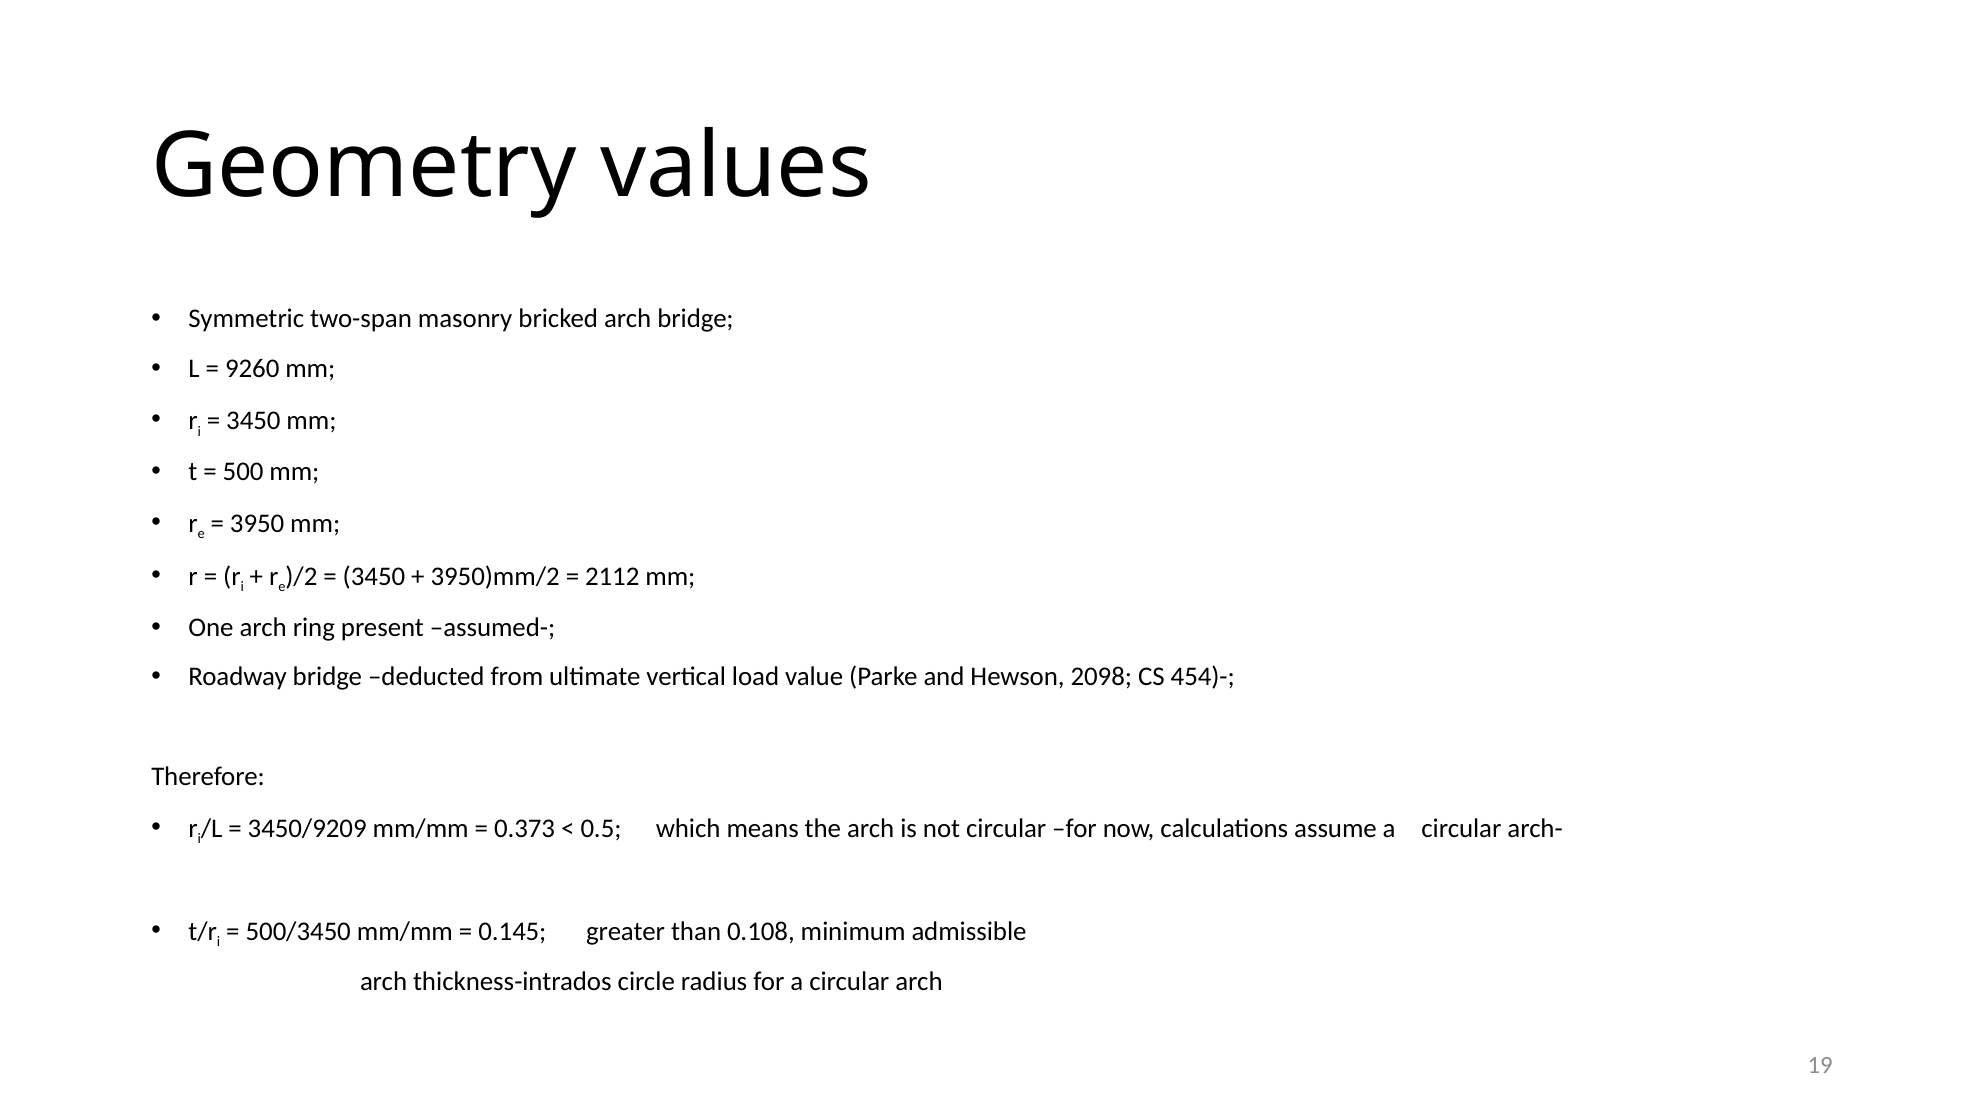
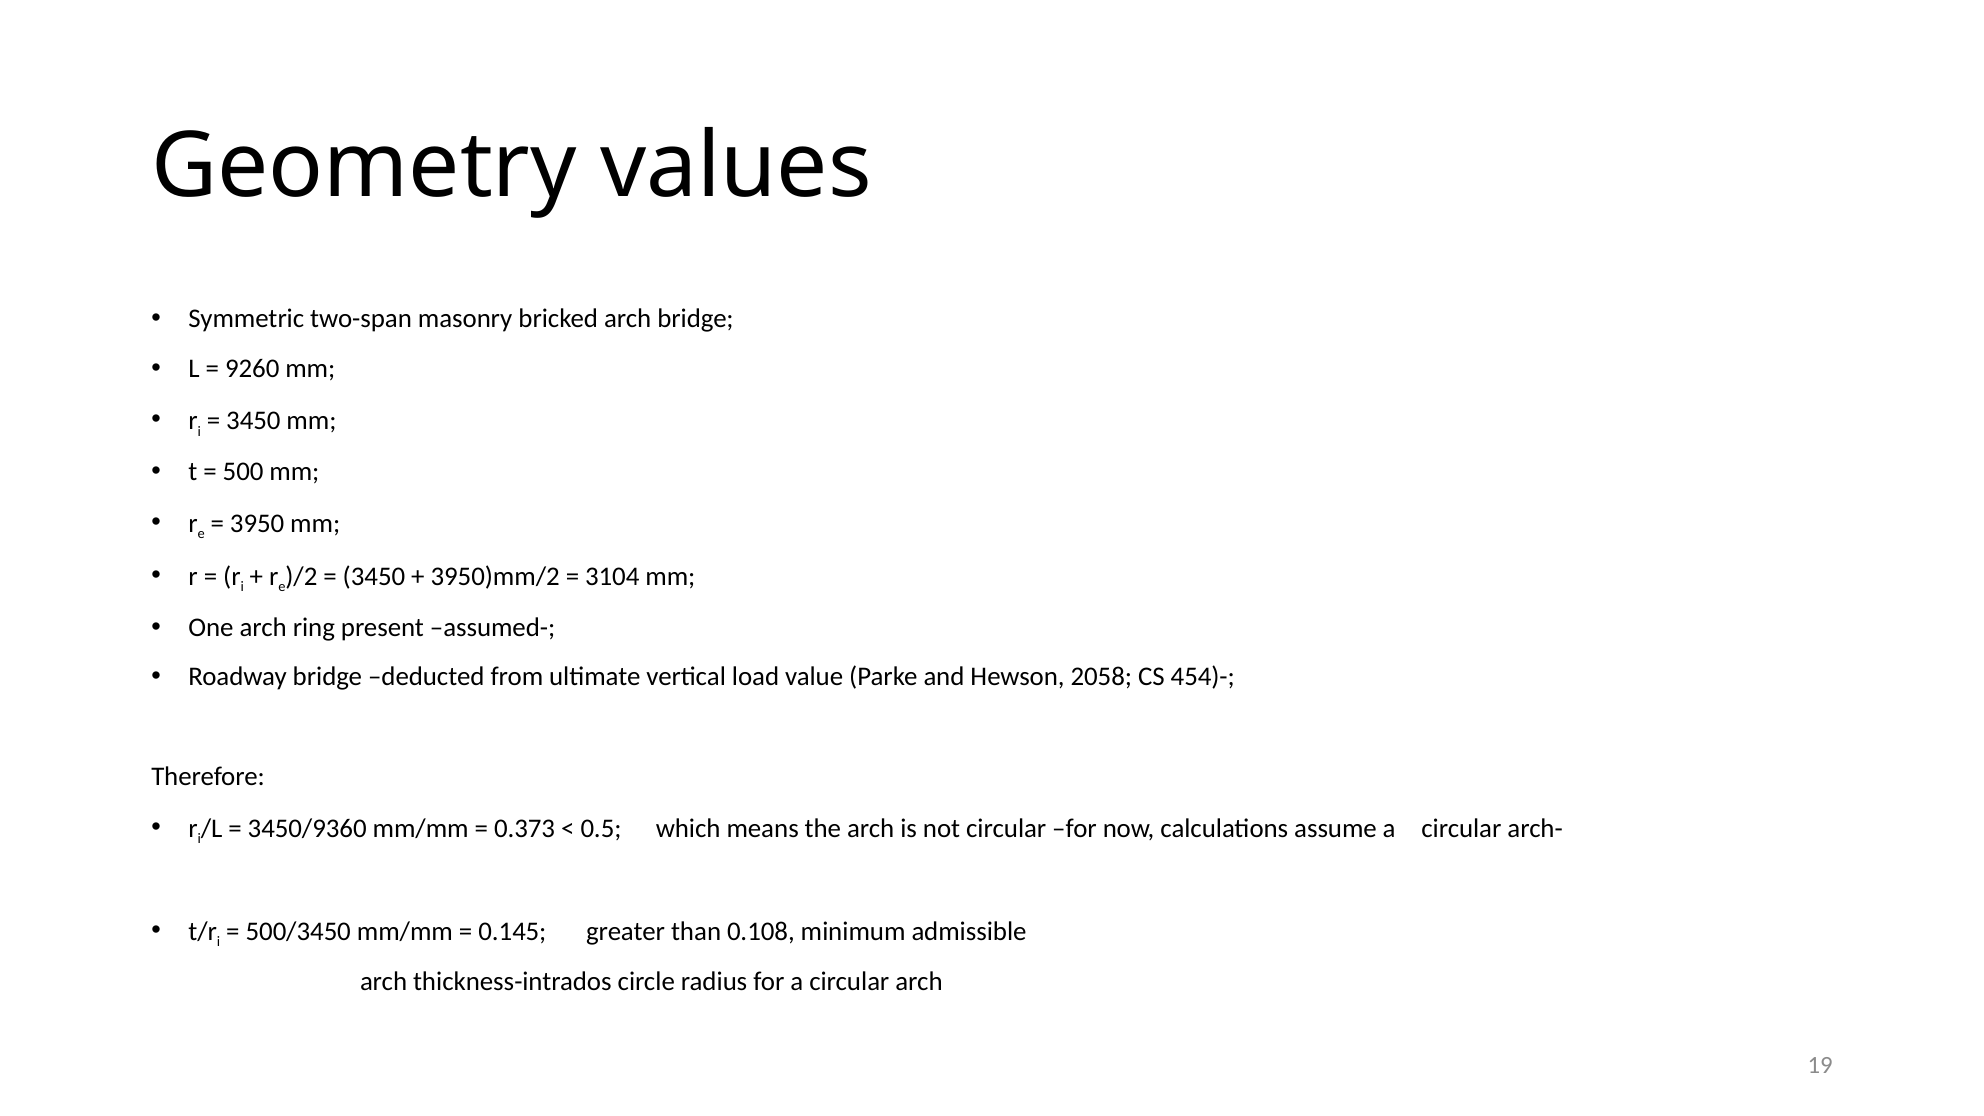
2112: 2112 -> 3104 (612, 577)
2098: 2098 -> 2058 (1101, 677)
3450/9209: 3450/9209 -> 3450/9360 (307, 829)
